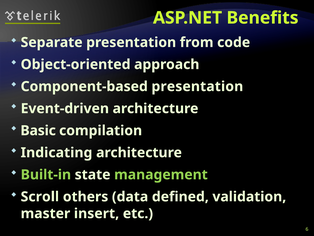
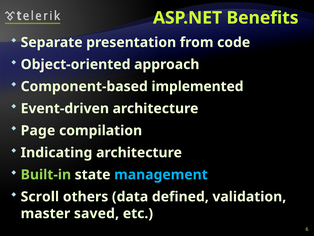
Component-based presentation: presentation -> implemented (197, 86)
Basic: Basic -> Page (38, 130)
management colour: light green -> light blue (161, 174)
insert: insert -> saved (96, 213)
